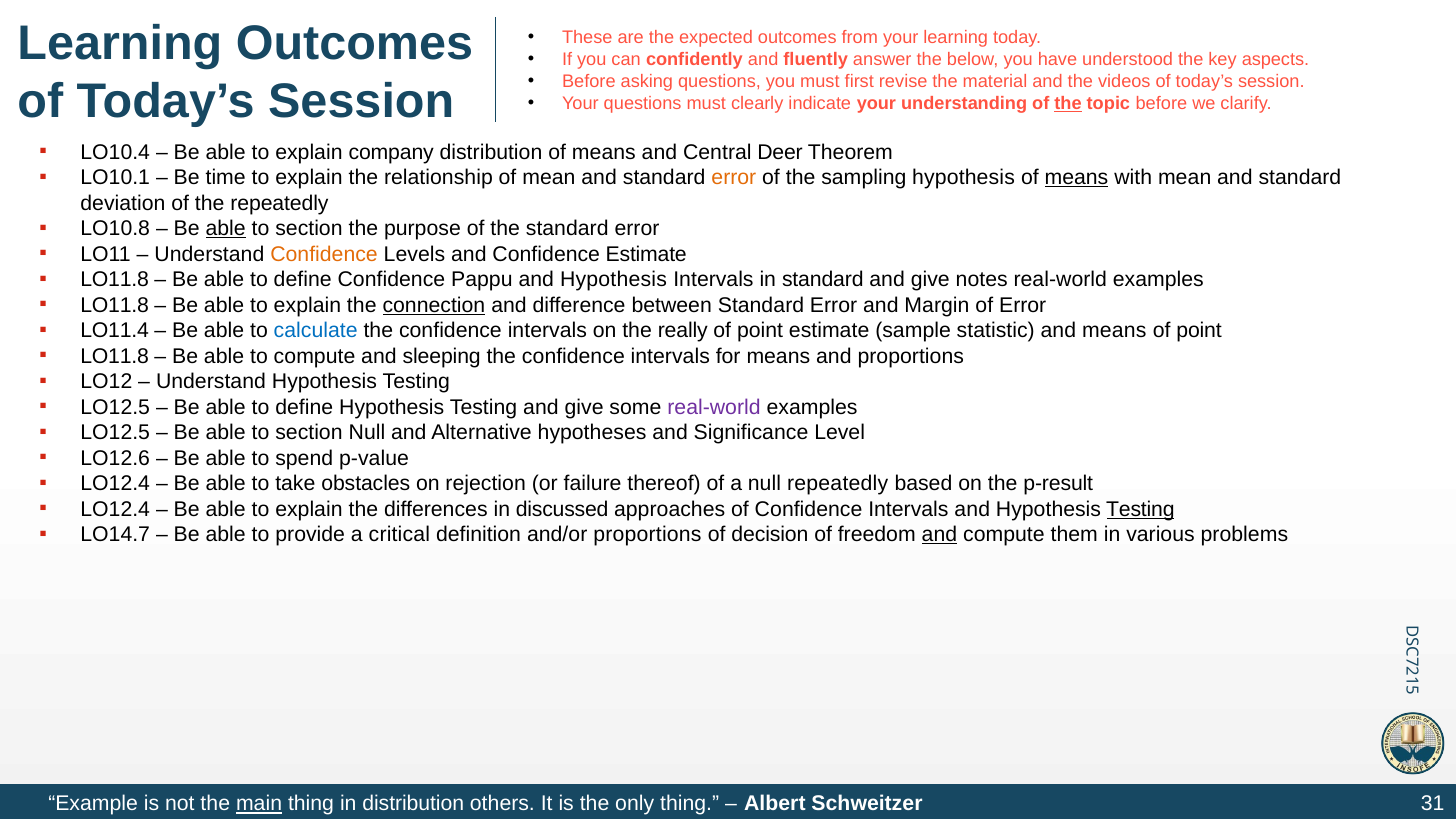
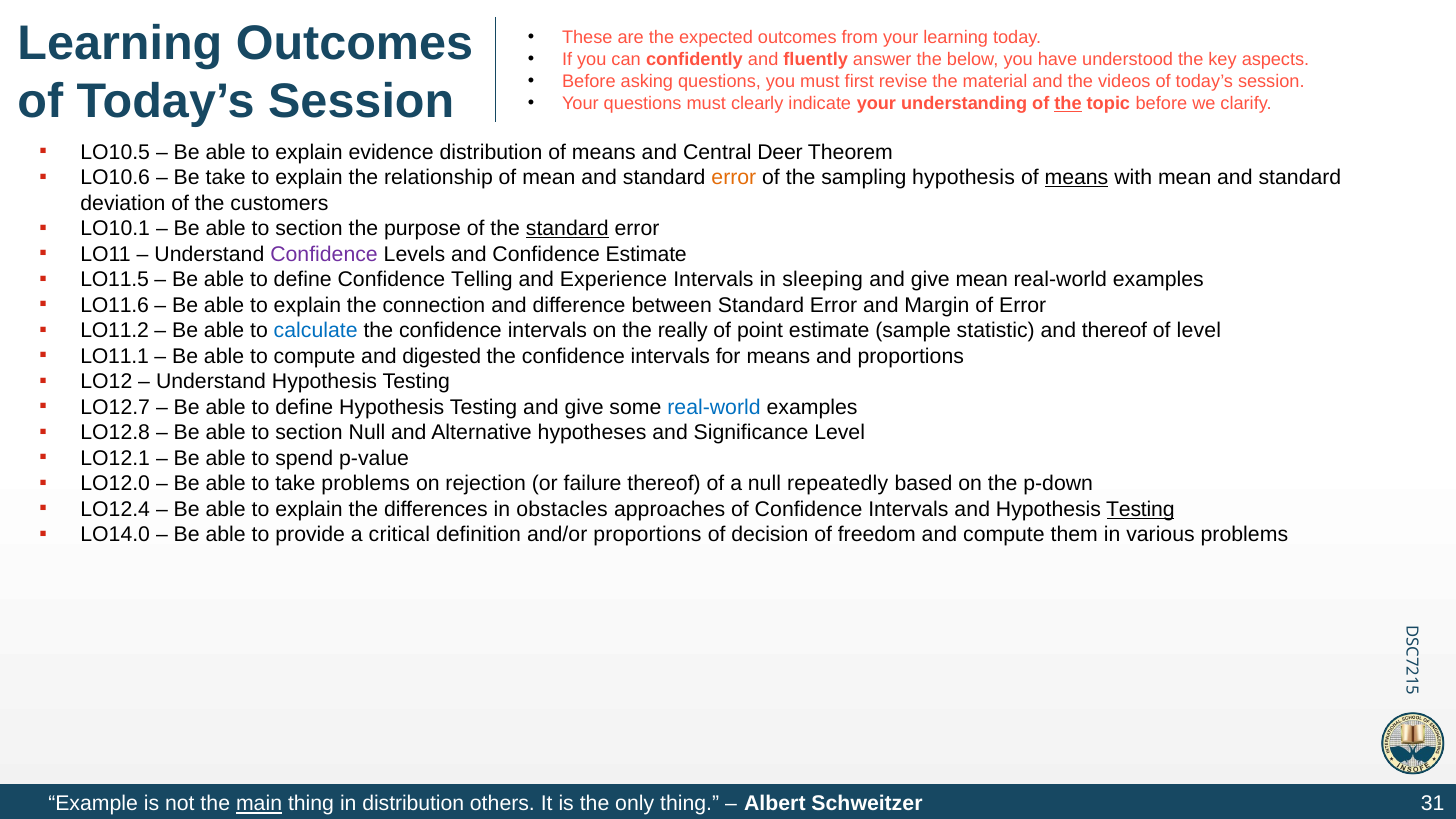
LO10.4: LO10.4 -> LO10.5 (115, 152)
company: company -> evidence (391, 152)
LO10.1: LO10.1 -> LO10.6 (115, 178)
Be time: time -> take (226, 178)
the repeatedly: repeatedly -> customers (279, 203)
LO10.8: LO10.8 -> LO10.1 (115, 229)
able underline: present -> none (226, 229)
standard underline: none -> present (567, 229)
Confidence colour: orange -> purple (324, 254)
LO11.8: LO11.8 -> LO11.5 (115, 280)
Pappu: Pappu -> Telling (482, 280)
Hypothesis: Hypothesis -> Experience (614, 280)
in standard: standard -> sleeping (823, 280)
give notes: notes -> mean (982, 280)
LO11.8: LO11.8 -> LO11.6 (115, 305)
connection underline: present -> none (434, 305)
LO11.4: LO11.4 -> LO11.2 (115, 331)
and means: means -> thereof (1114, 331)
point: point -> level (1199, 331)
LO11.8: LO11.8 -> LO11.1 (115, 356)
sleeping: sleeping -> digested (442, 356)
LO12.5: LO12.5 -> LO12.7 (115, 407)
real-world colour: purple -> blue (714, 407)
LO12.5: LO12.5 -> LO12.8 (115, 433)
LO12.6: LO12.6 -> LO12.1 (115, 458)
LO12.4: LO12.4 -> LO12.0 (115, 484)
take obstacles: obstacles -> problems (366, 484)
p-result: p-result -> p-down (1058, 484)
discussed: discussed -> obstacles (562, 509)
LO14.7: LO14.7 -> LO14.0 (115, 535)
and underline: present -> none (939, 535)
